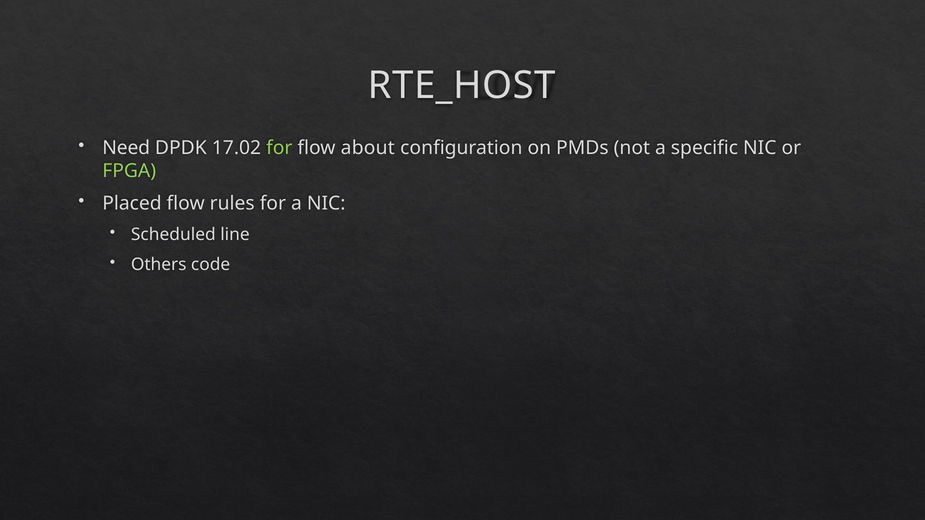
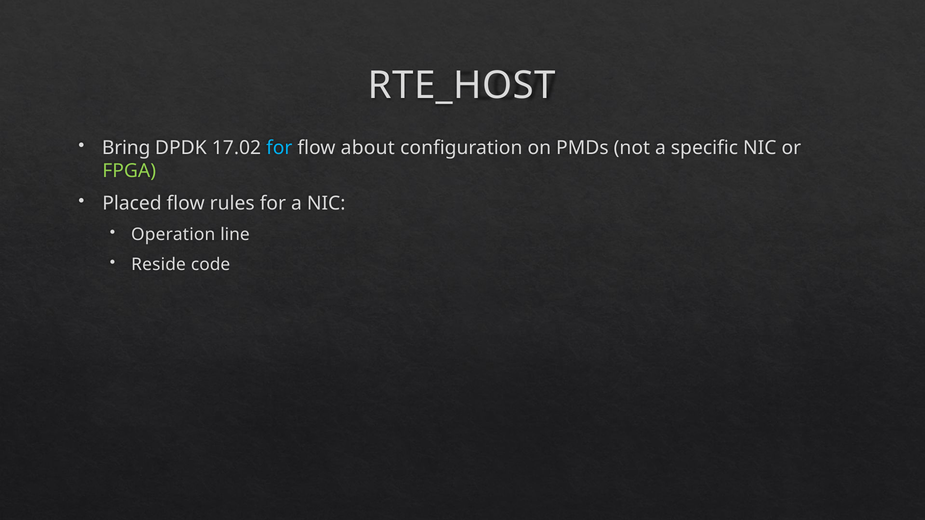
Need: Need -> Bring (126, 148)
for colour: light green -> light blue (279, 148)
Scheduled: Scheduled -> Operation (173, 235)
Others: Others -> Reside (159, 265)
